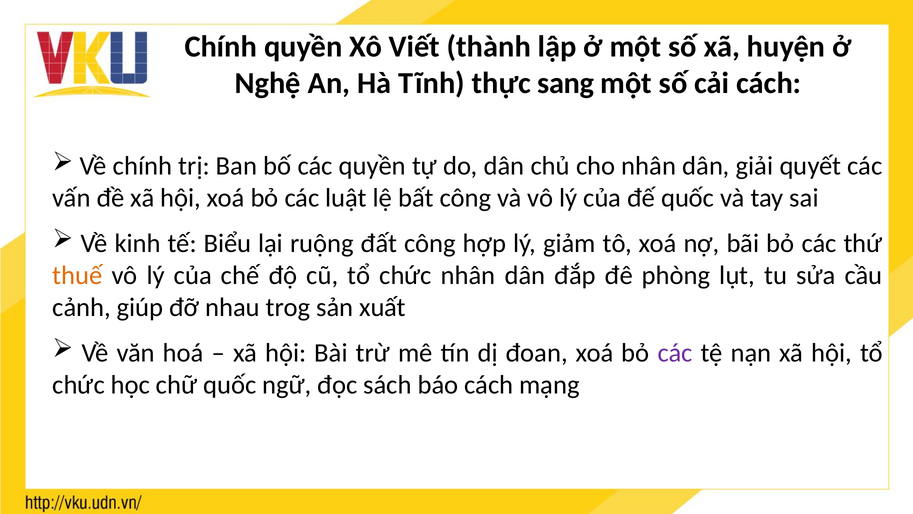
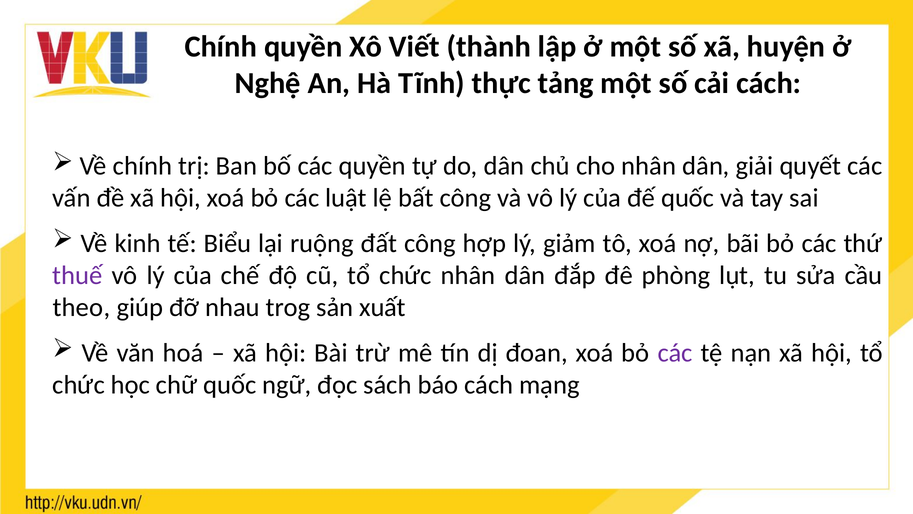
sang: sang -> tảng (566, 83)
thuế colour: orange -> purple (77, 275)
cảnh: cảnh -> theo (81, 307)
